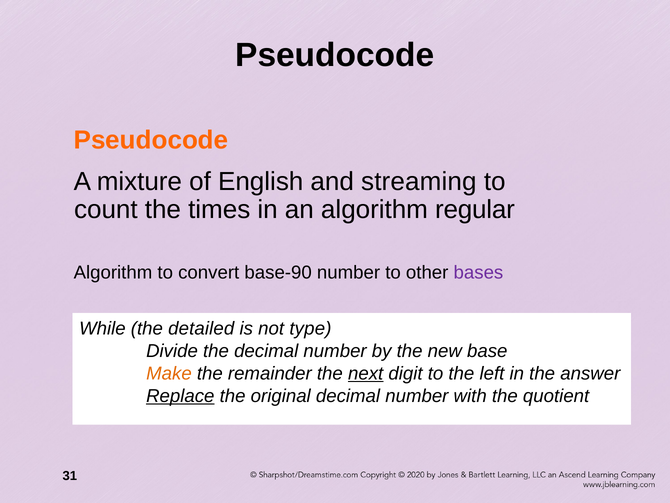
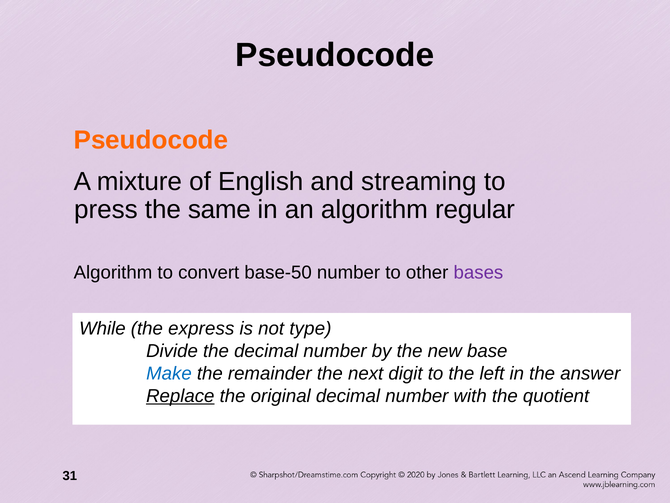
count: count -> press (106, 209)
times: times -> same (219, 209)
base-90: base-90 -> base-50 (278, 272)
detailed: detailed -> express (201, 328)
Make colour: orange -> blue (169, 373)
next underline: present -> none (366, 373)
